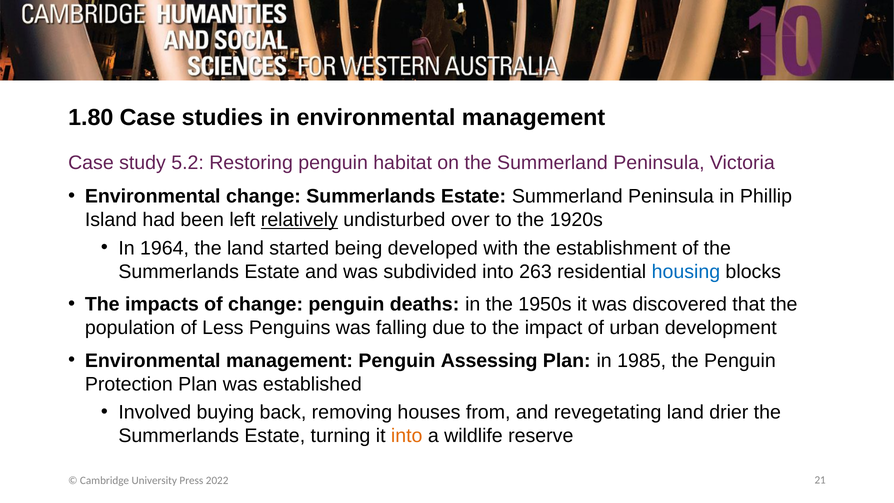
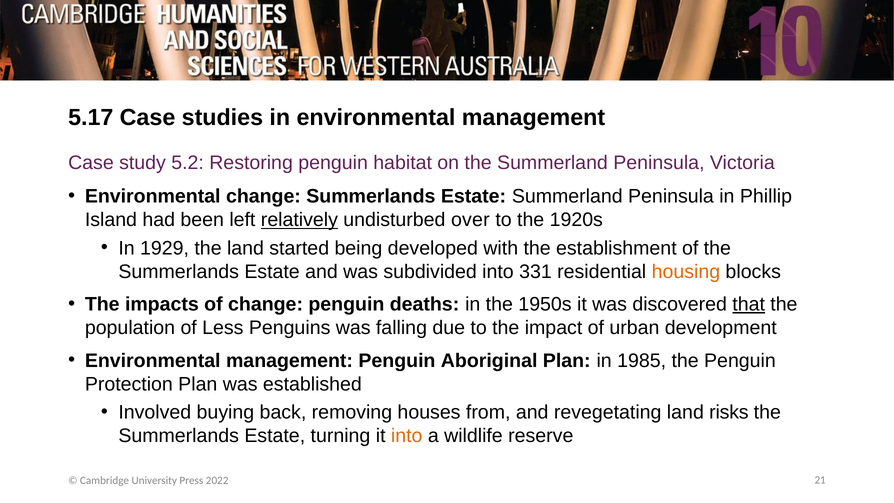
1.80: 1.80 -> 5.17 (91, 117)
1964: 1964 -> 1929 (165, 248)
263: 263 -> 331 (535, 271)
housing colour: blue -> orange (686, 271)
that underline: none -> present (749, 304)
Assessing: Assessing -> Aboriginal (489, 361)
drier: drier -> risks (729, 412)
